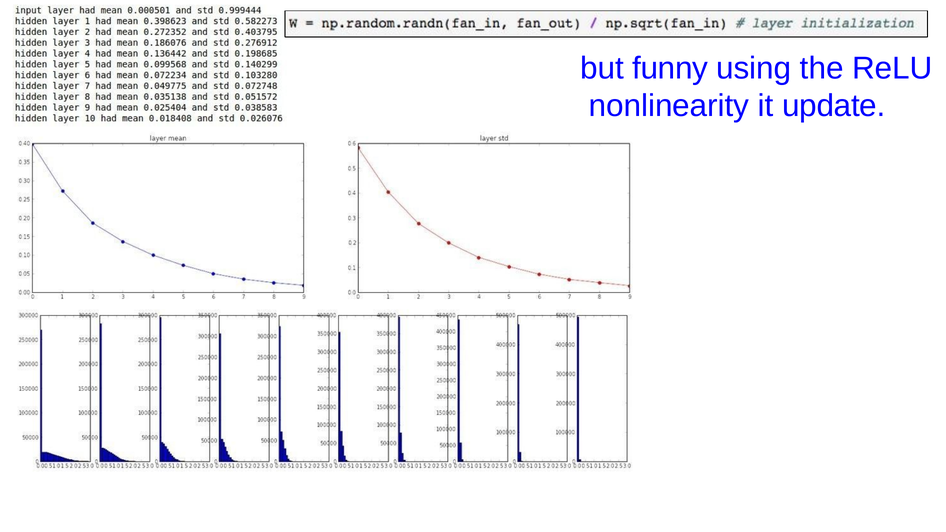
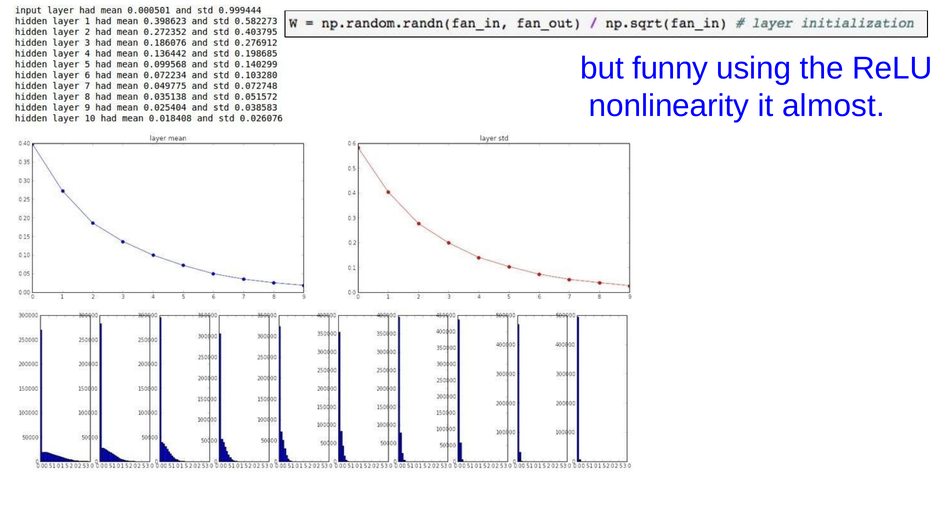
update: update -> almost (834, 106)
